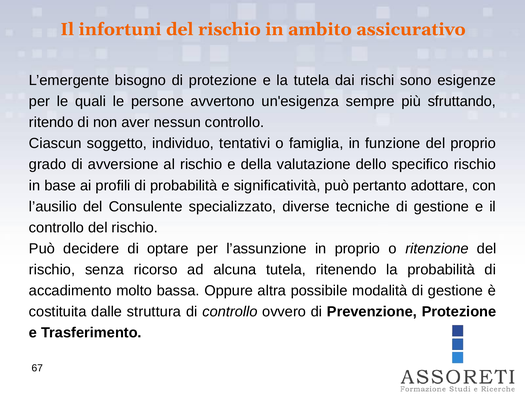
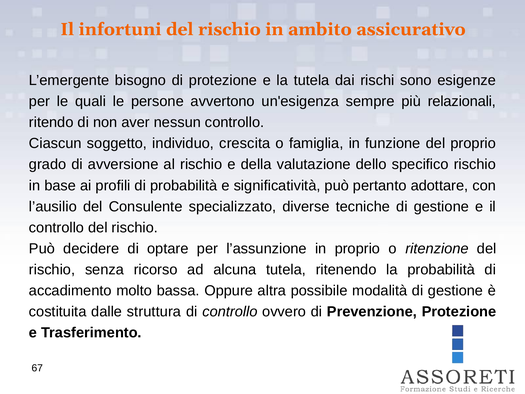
sfruttando: sfruttando -> relazionali (462, 101)
tentativi: tentativi -> crescita (245, 143)
